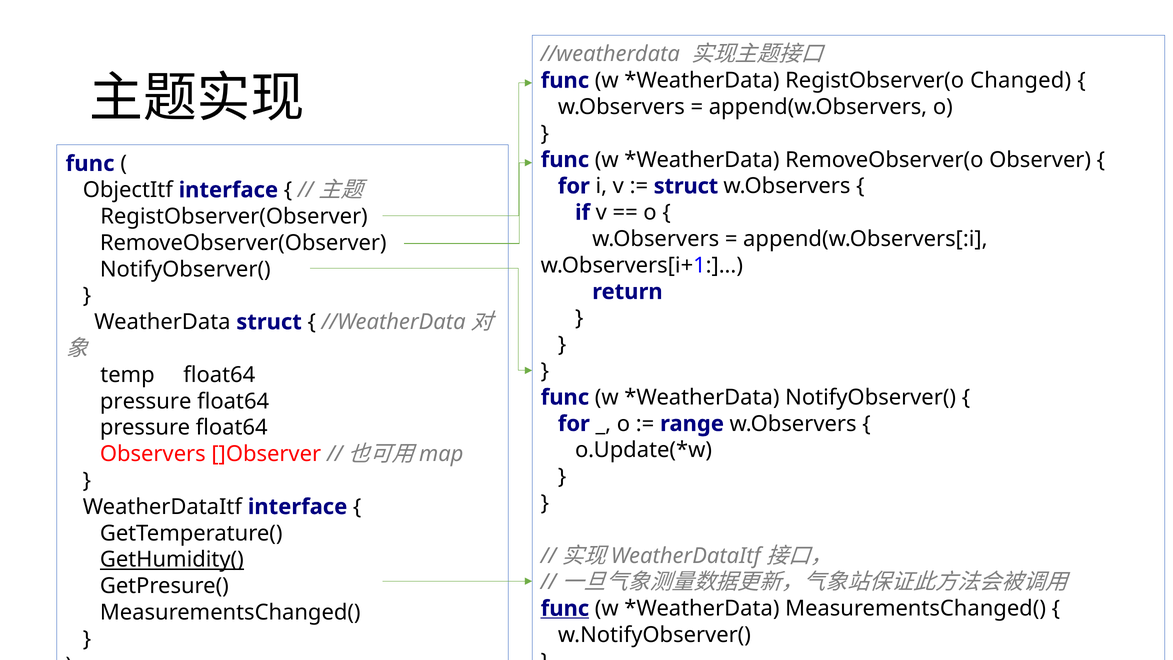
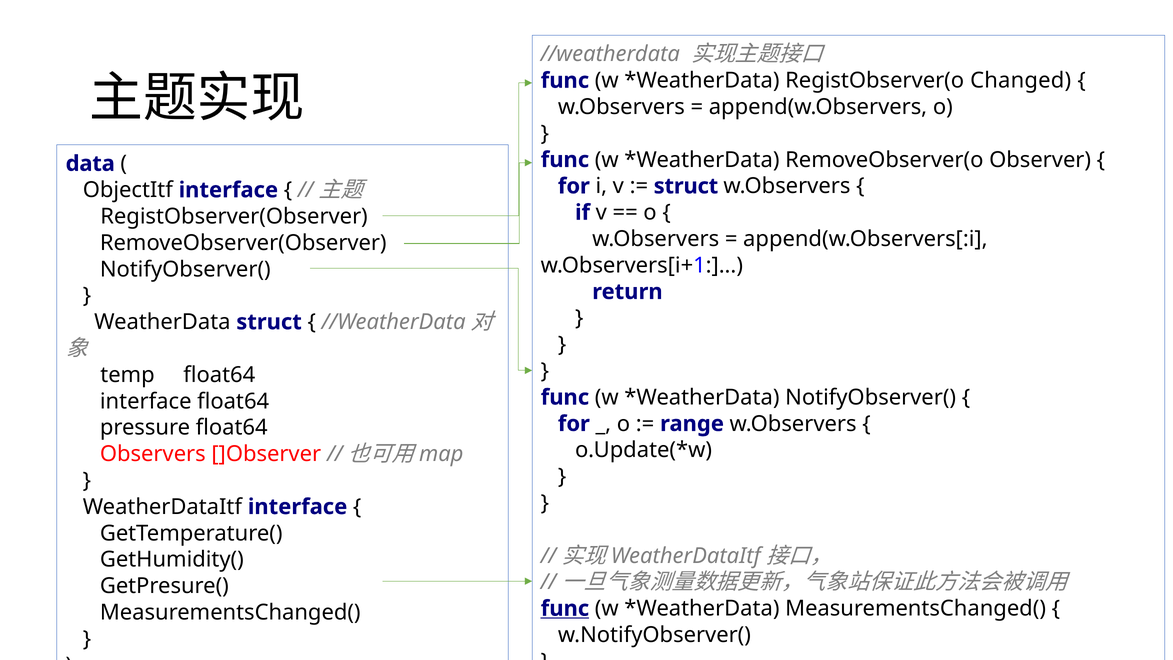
func: func -> data (90, 164)
pressure: pressure -> interface (146, 401)
GetHumidity( underline: present -> none (172, 559)
